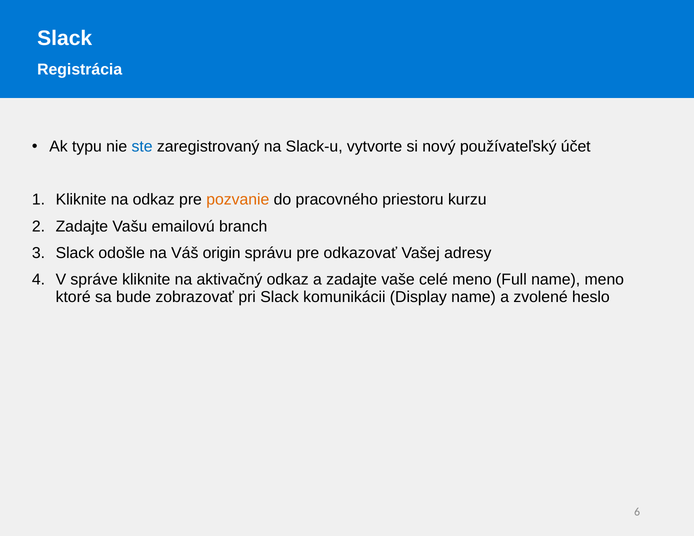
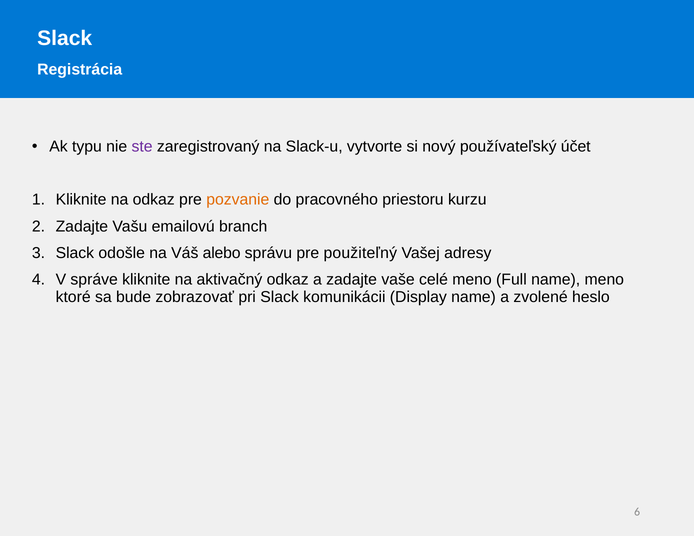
ste colour: blue -> purple (142, 147)
origin: origin -> alebo (222, 253)
odkazovať: odkazovať -> použiteľný (360, 253)
